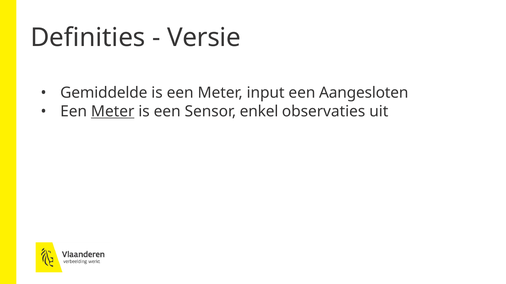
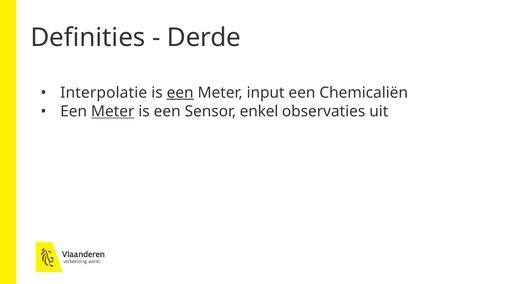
Versie: Versie -> Derde (204, 38)
Gemiddelde: Gemiddelde -> Interpolatie (104, 93)
een underline: none -> present (180, 93)
Aangesloten: Aangesloten -> Chemicaliën (364, 93)
